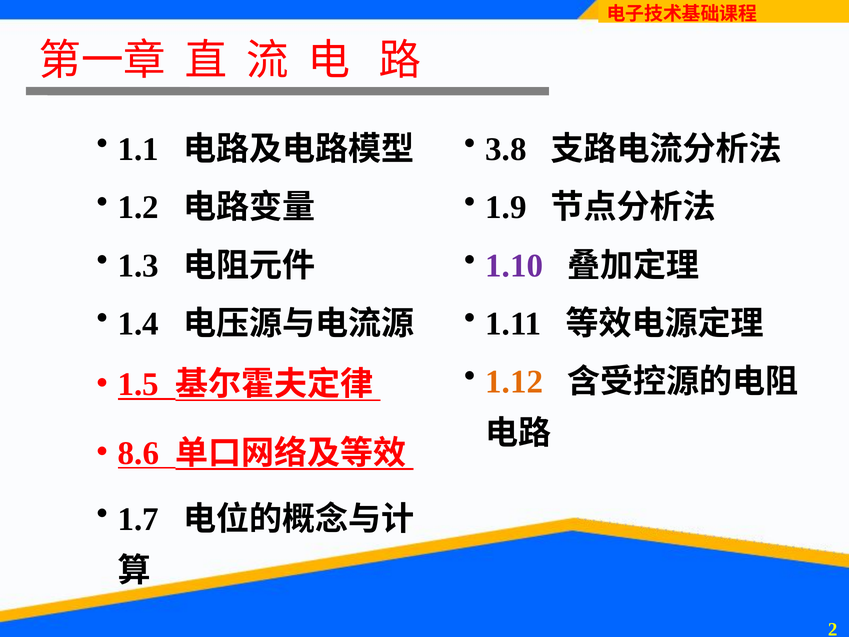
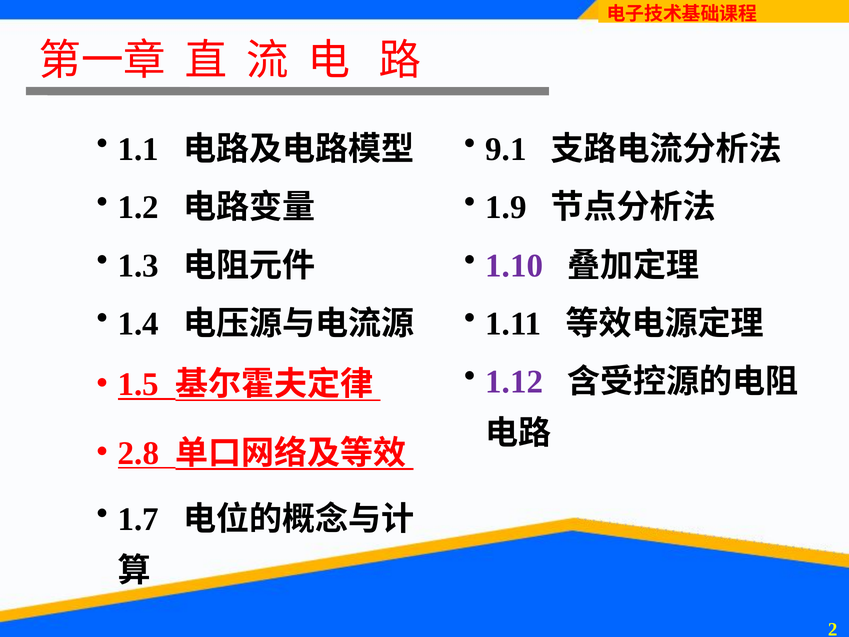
3.8: 3.8 -> 9.1 (506, 149)
1.12 colour: orange -> purple (514, 382)
8.6: 8.6 -> 2.8 (138, 453)
